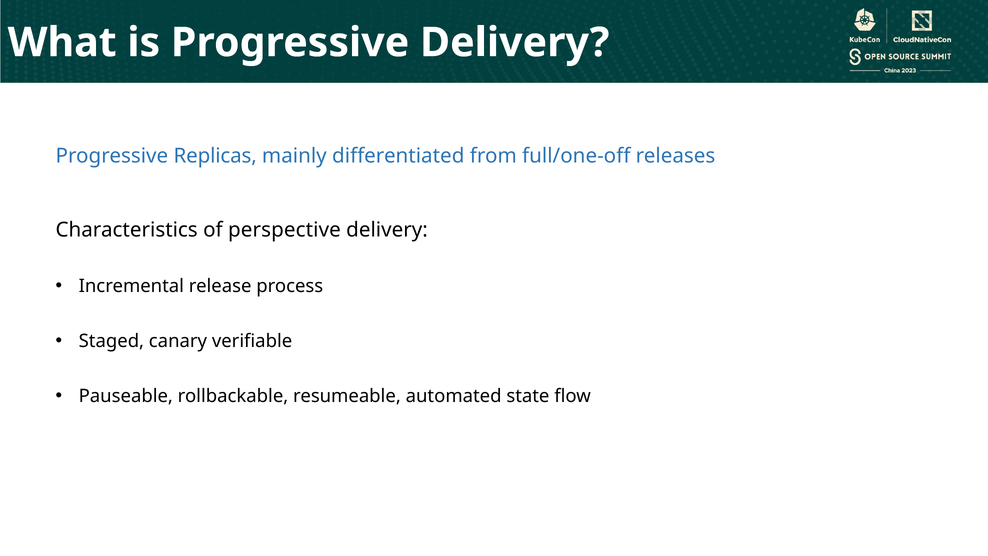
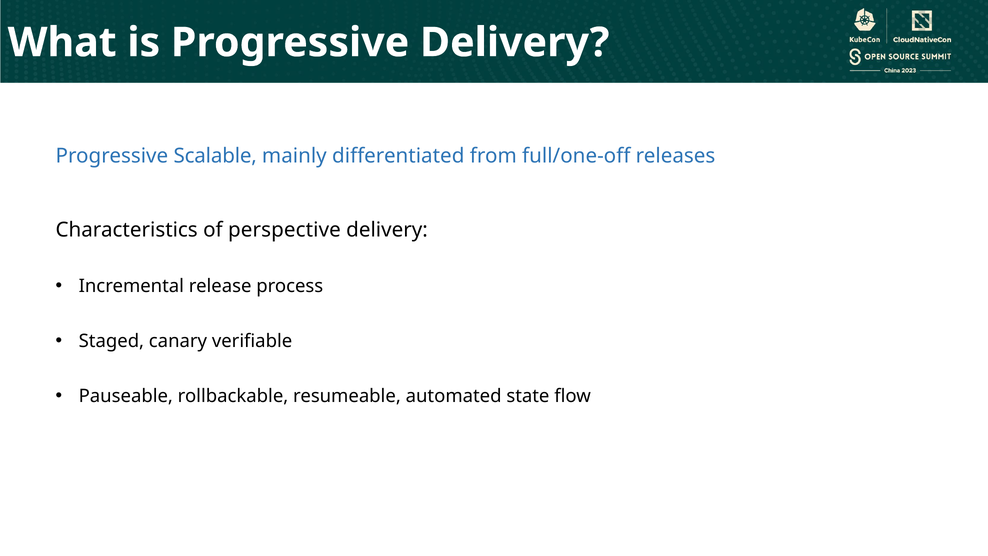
Replicas: Replicas -> Scalable (215, 156)
